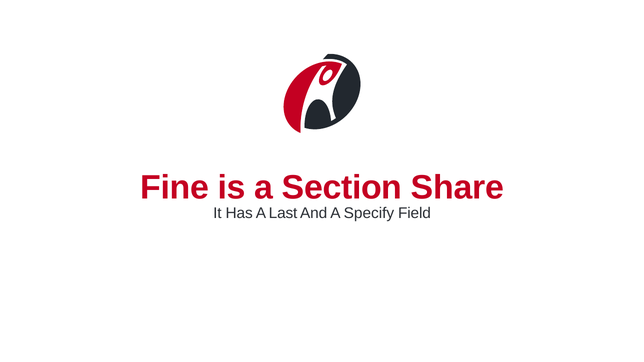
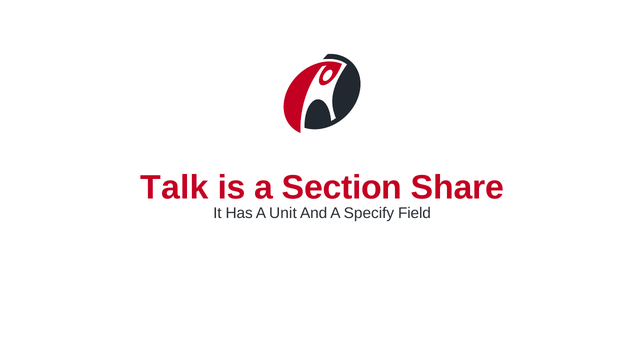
Fine: Fine -> Talk (174, 188)
Last: Last -> Unit (283, 214)
